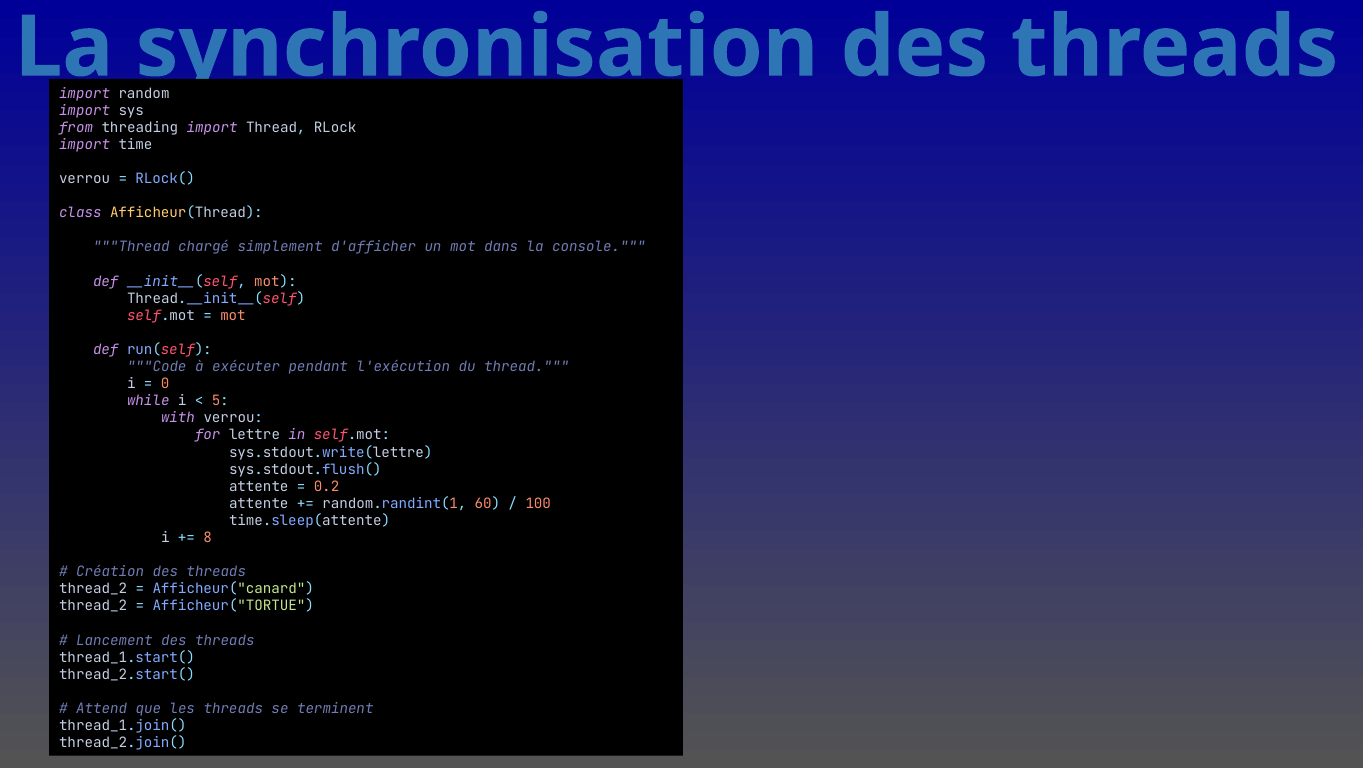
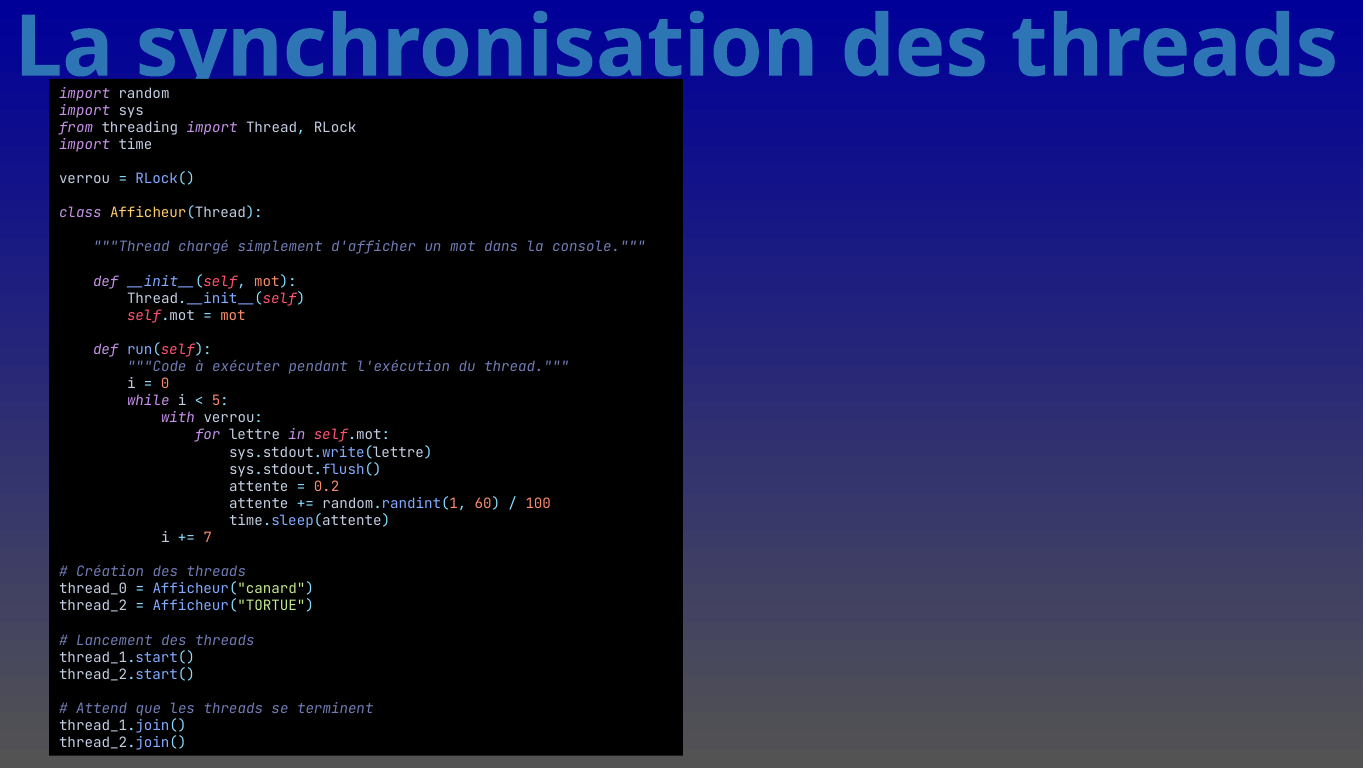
8: 8 -> 7 (208, 538)
thread_2: thread_2 -> thread_0 (93, 589)
